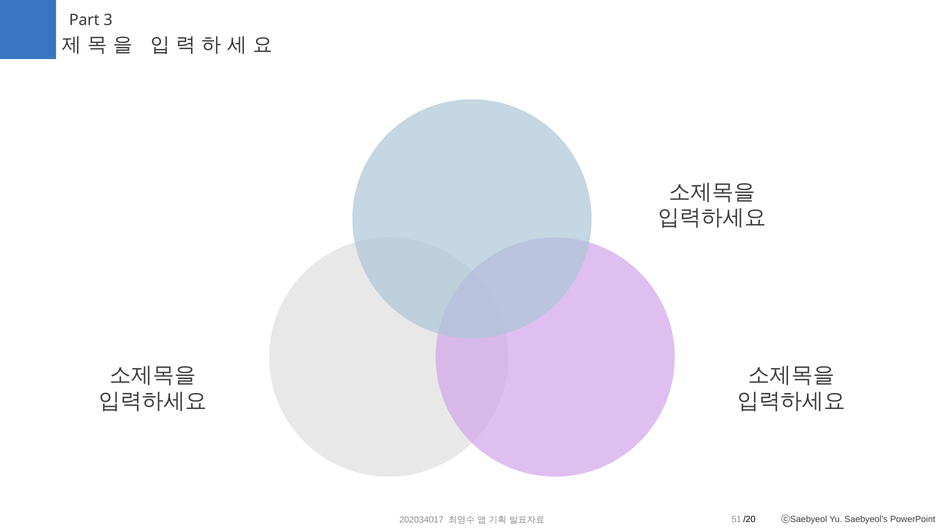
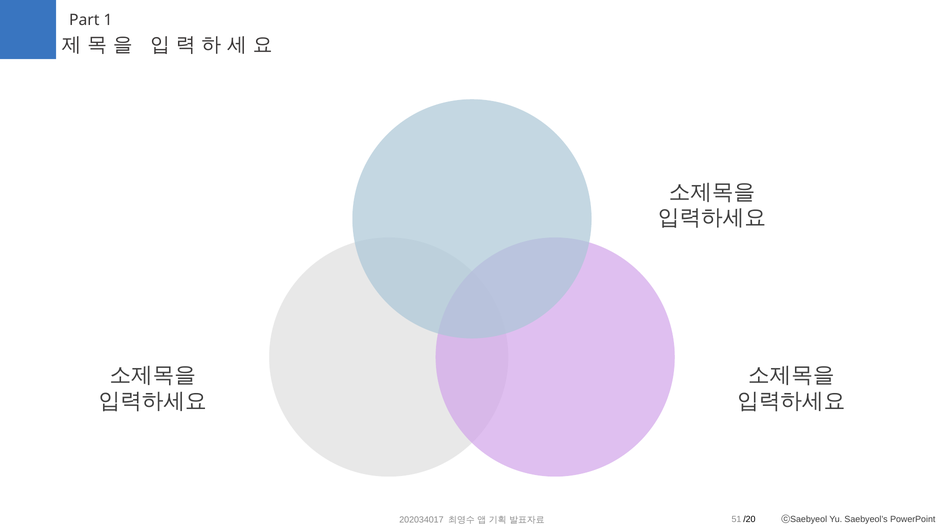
3: 3 -> 1 (108, 20)
